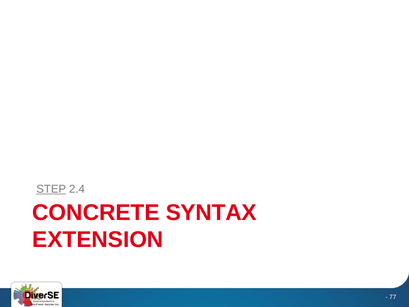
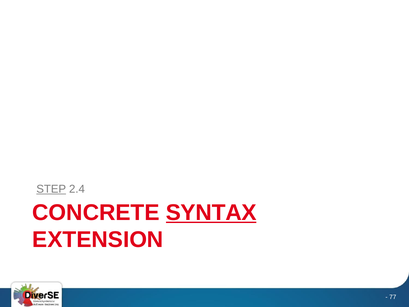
SYNTAX underline: none -> present (211, 212)
